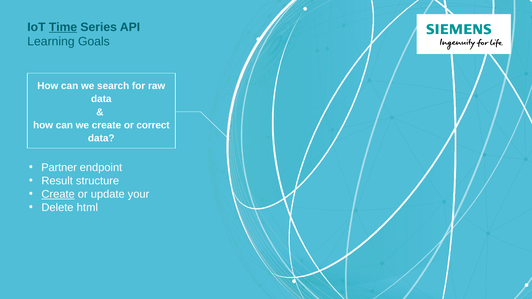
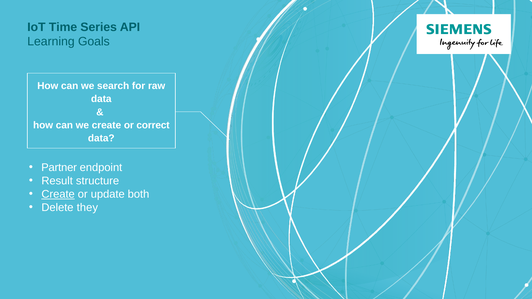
Time underline: present -> none (63, 27)
your: your -> both (139, 194)
html: html -> they (87, 208)
